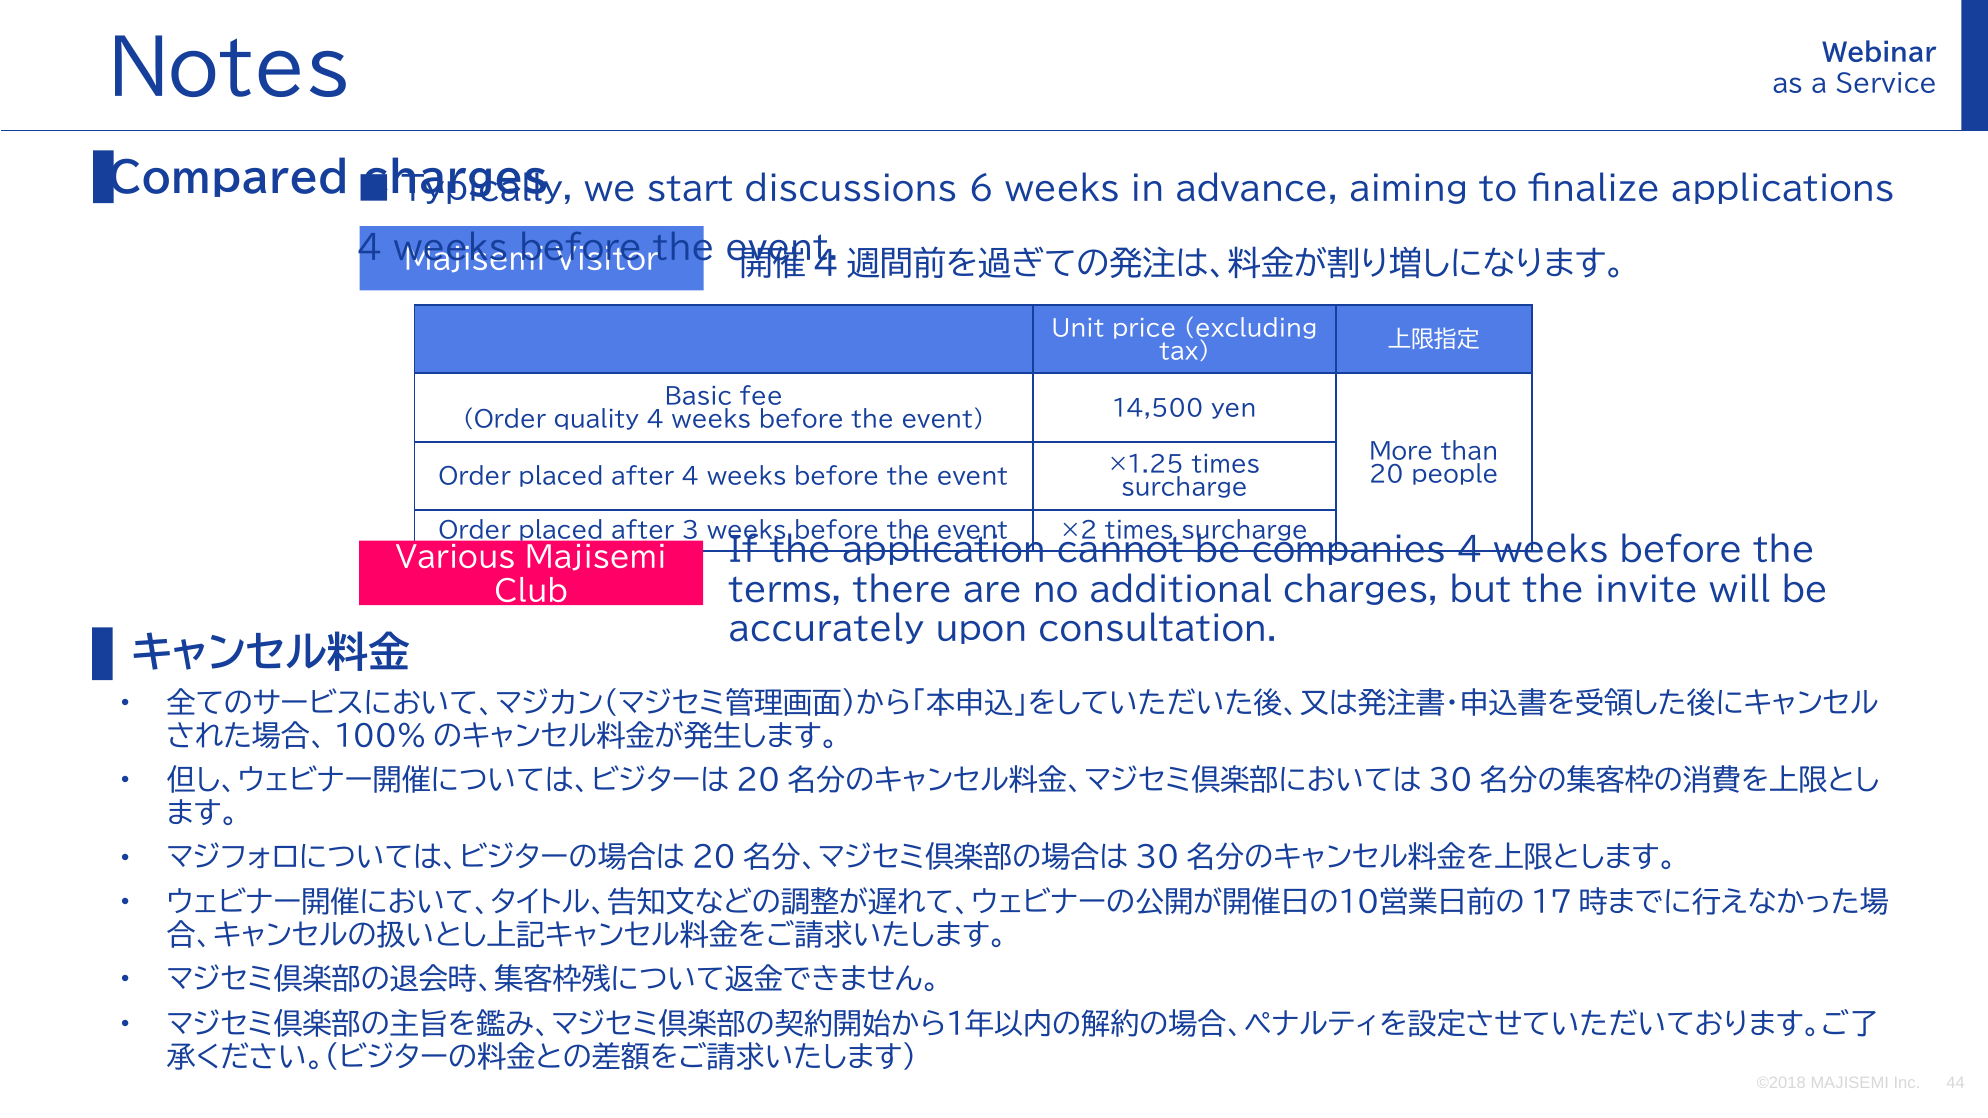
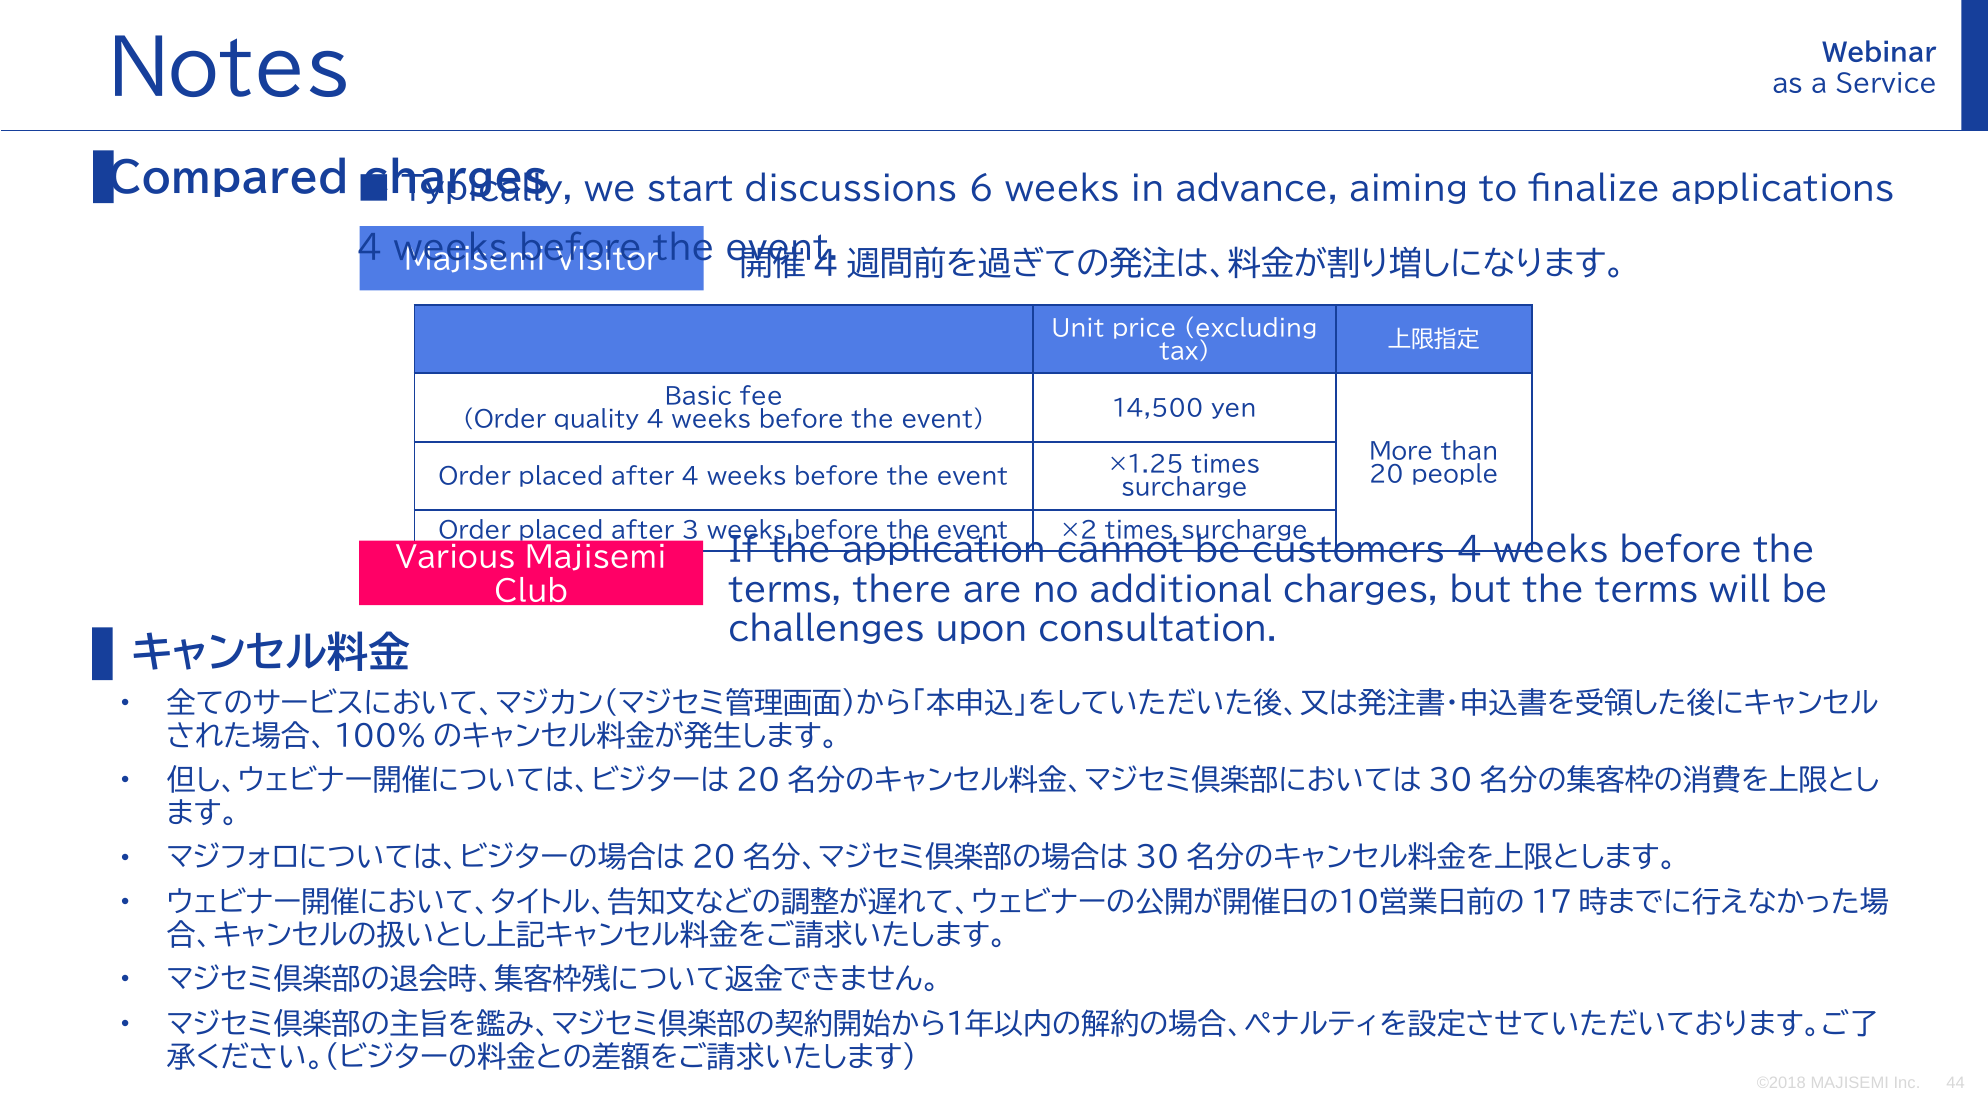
companies: companies -> customers (1349, 551)
but the invite: invite -> terms (1647, 590)
accurately: accurately -> challenges (826, 630)
